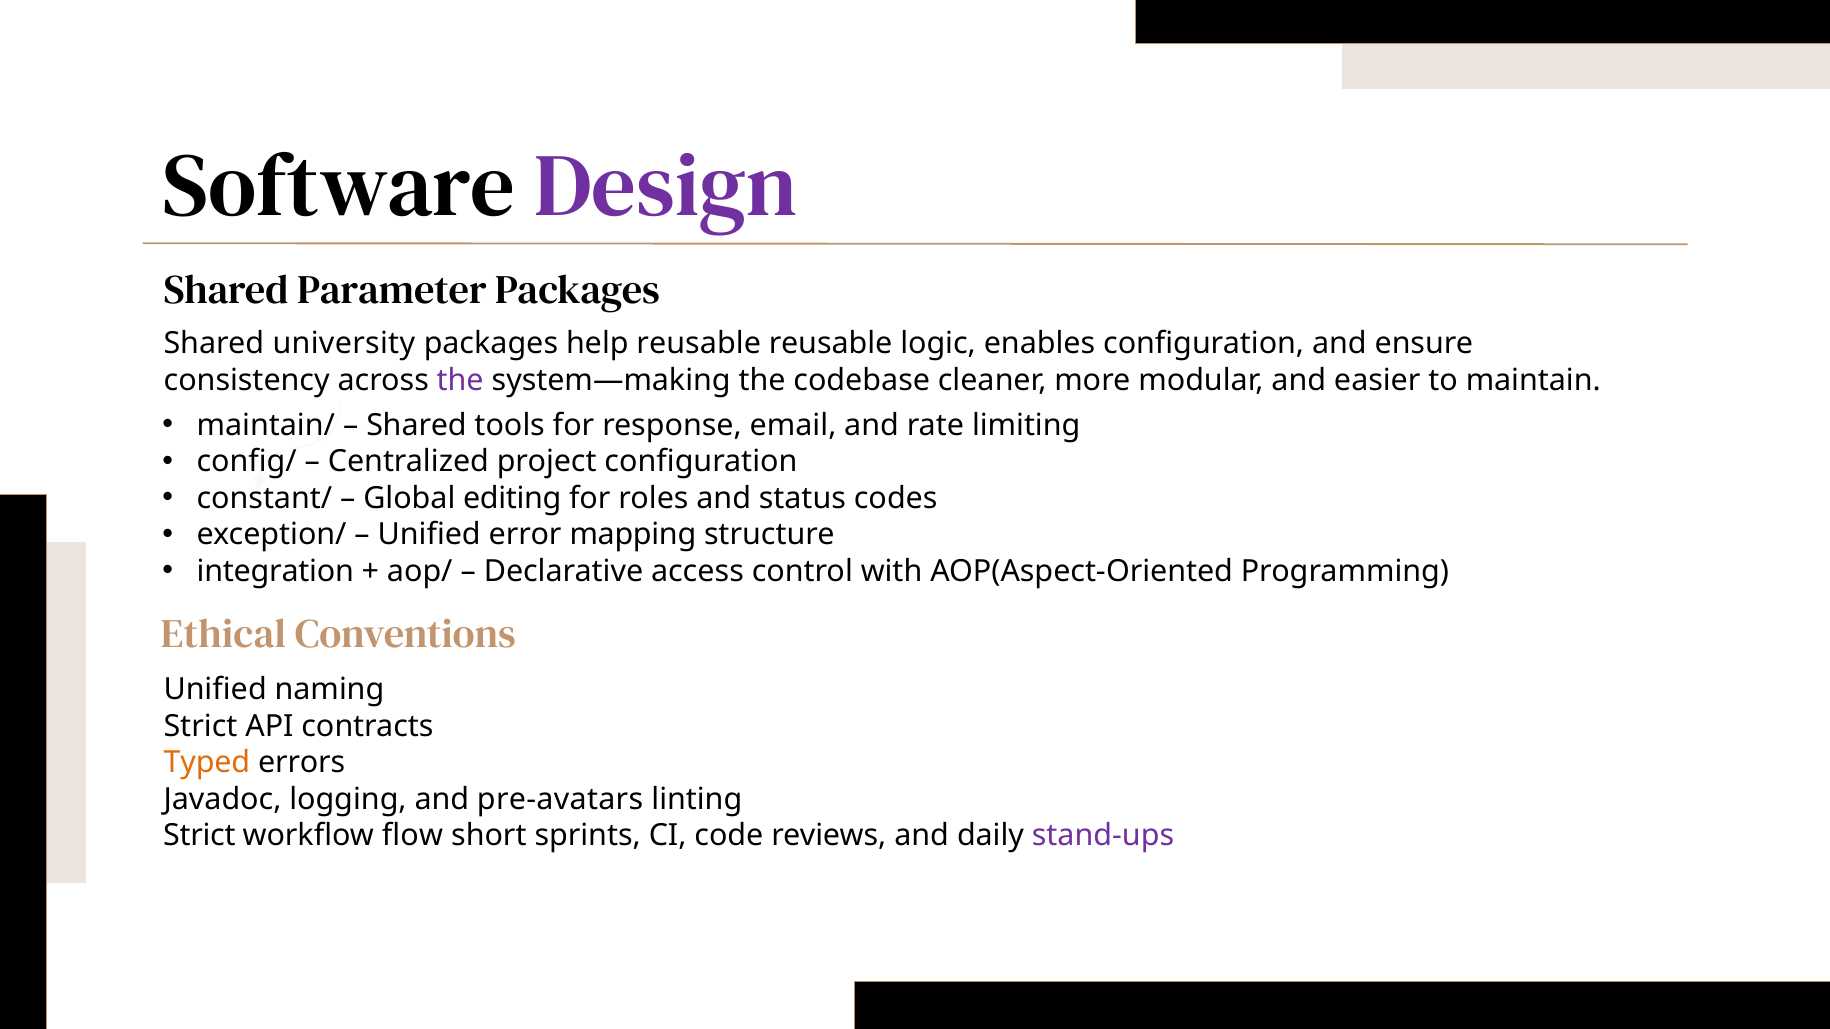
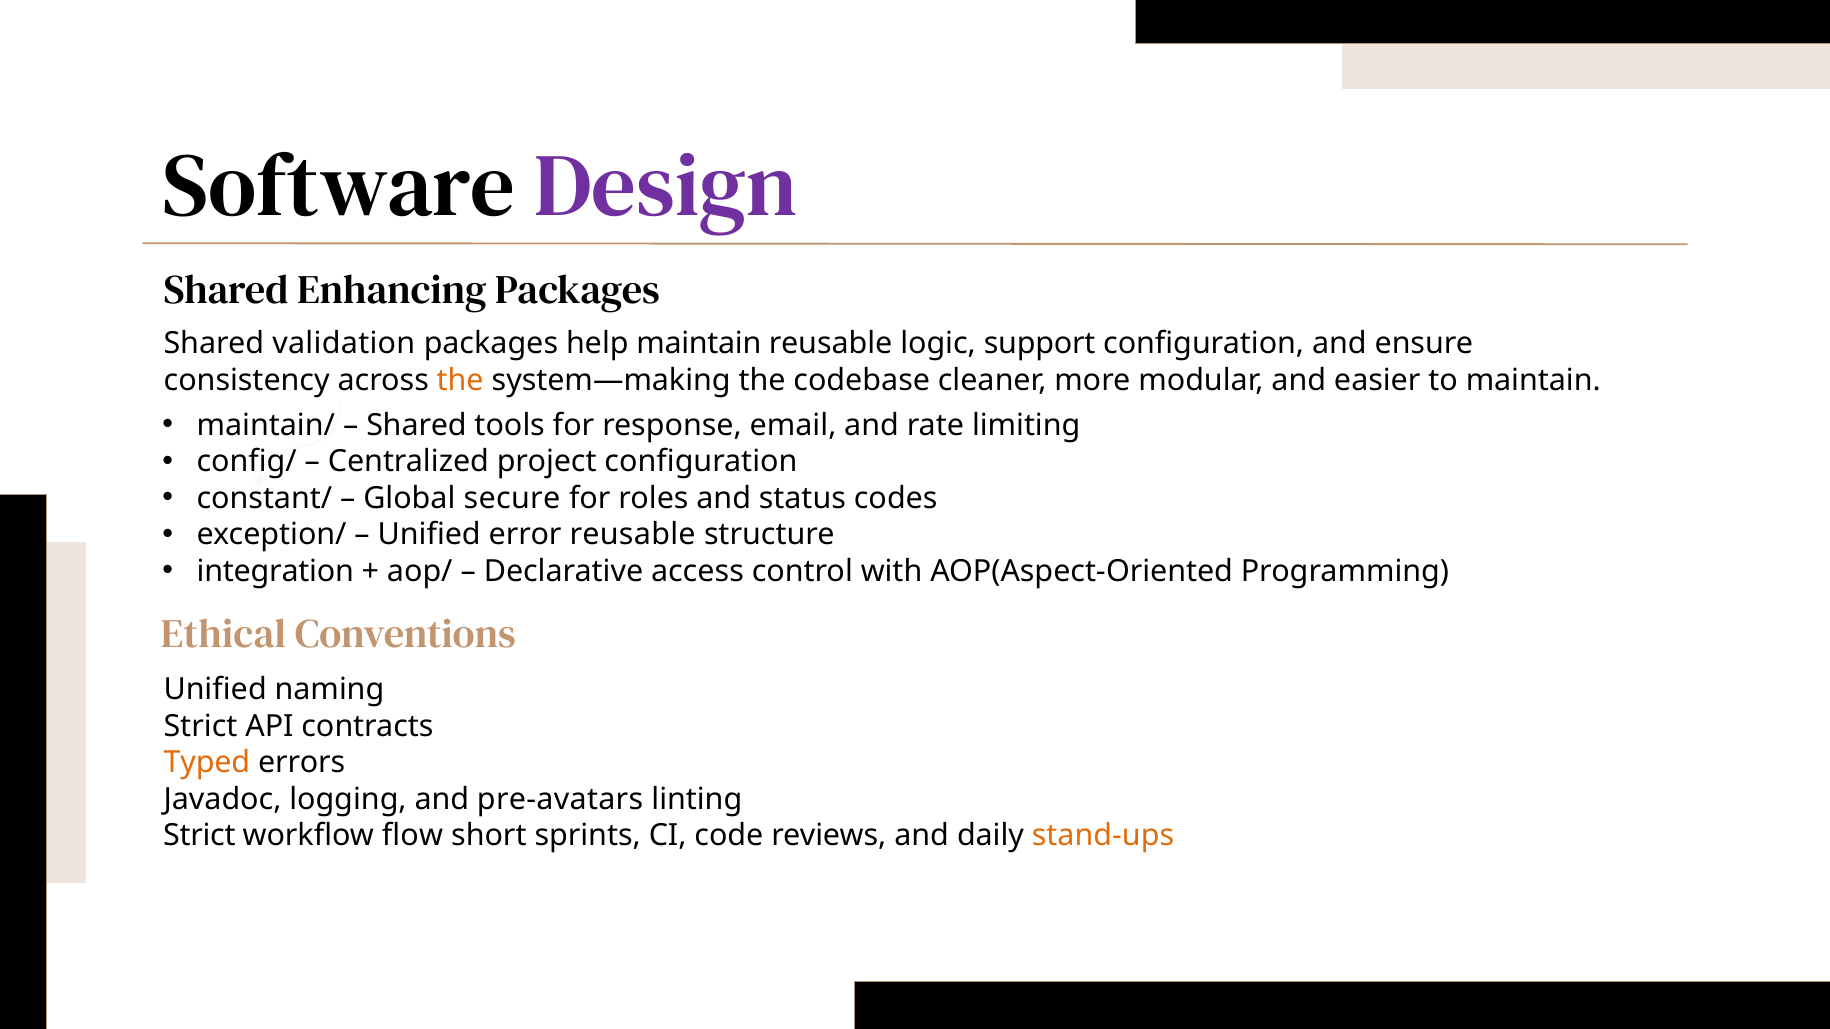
Parameter: Parameter -> Enhancing (392, 290)
university: university -> validation (344, 344)
help reusable: reusable -> maintain (699, 344)
enables: enables -> support (1040, 344)
the colour: purple -> orange (460, 381)
editing: editing -> secure (512, 498)
error mapping: mapping -> reusable (633, 535)
stand-ups colour: purple -> orange (1103, 836)
